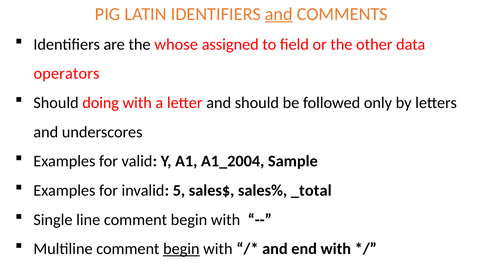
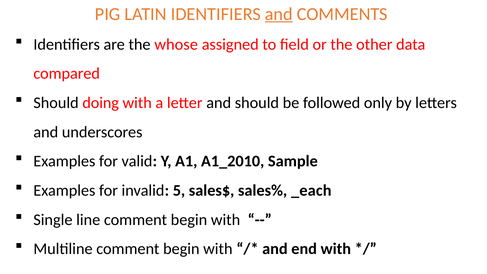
operators: operators -> compared (67, 74)
A1_2004: A1_2004 -> A1_2010 (233, 161)
_total: _total -> _each (311, 190)
begin underline: present -> none (181, 249)
